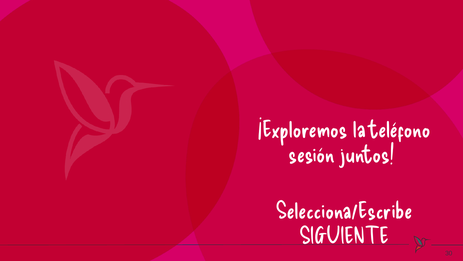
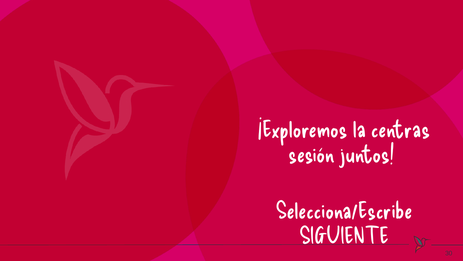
teléfono: teléfono -> centras (401, 129)
